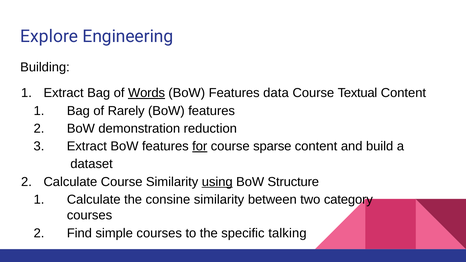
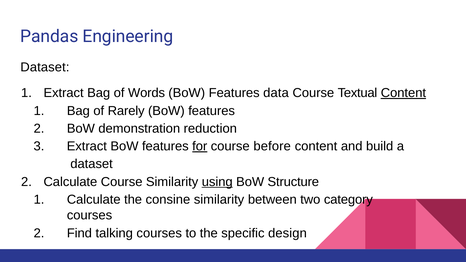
Explore: Explore -> Pandas (49, 36)
Building: Building -> Dataset (45, 67)
Words underline: present -> none (147, 93)
Content underline: none -> present (403, 93)
sparse: sparse -> before (272, 146)
simple: simple -> talking (114, 233)
talking: talking -> design (287, 233)
